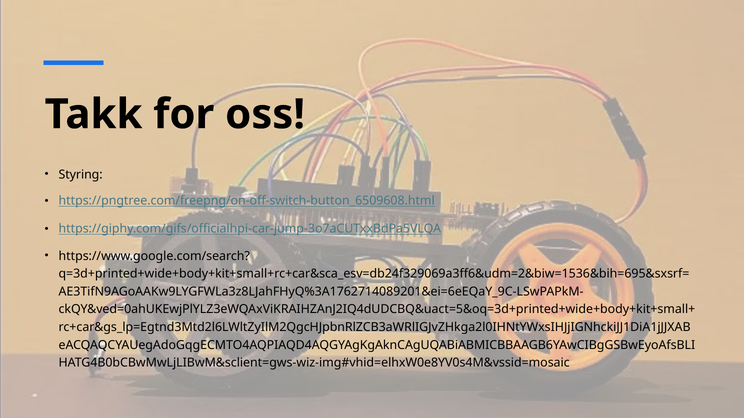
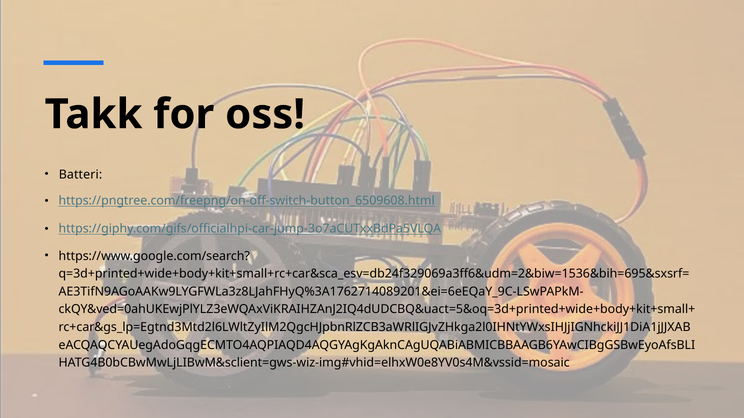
Styring: Styring -> Batteri (80, 175)
